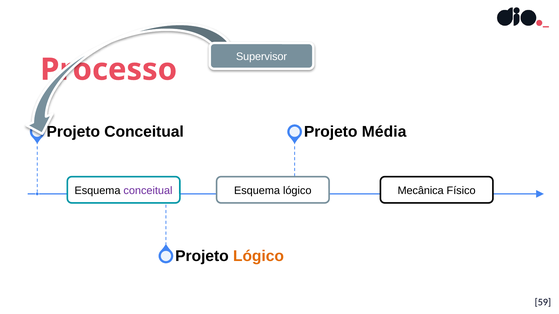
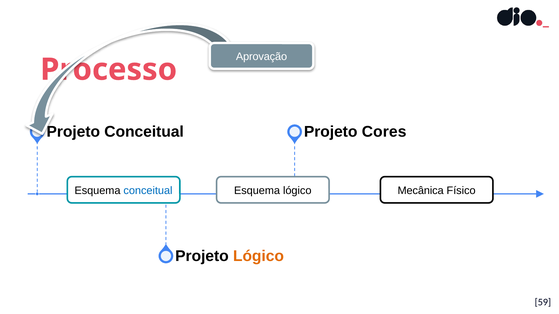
Supervisor: Supervisor -> Aprovação (262, 57)
Média: Média -> Cores (384, 132)
conceitual colour: purple -> blue (148, 191)
